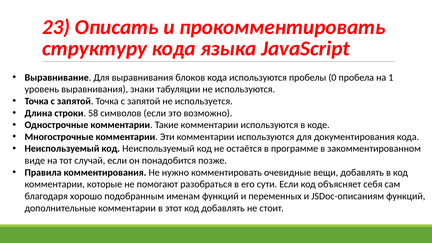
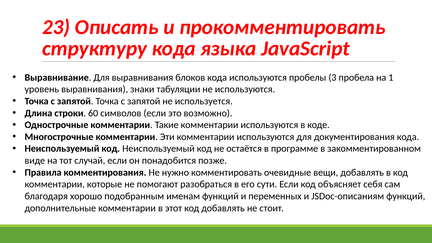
0: 0 -> 3 (332, 77)
58: 58 -> 60 (93, 113)
